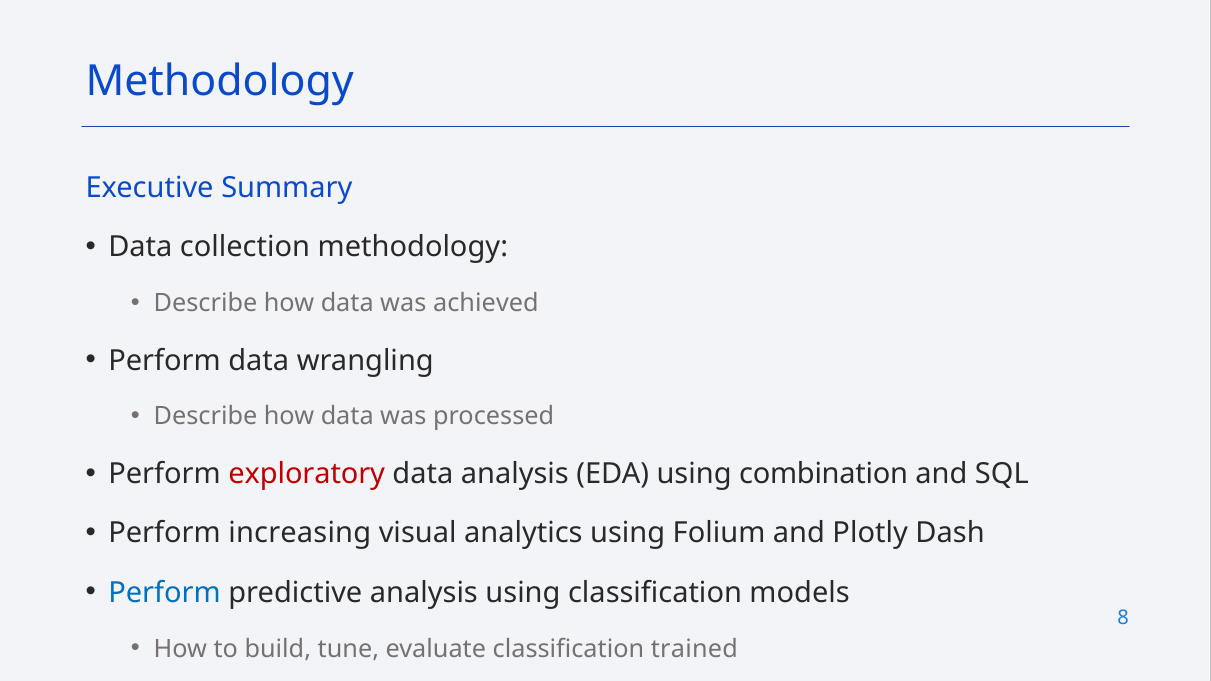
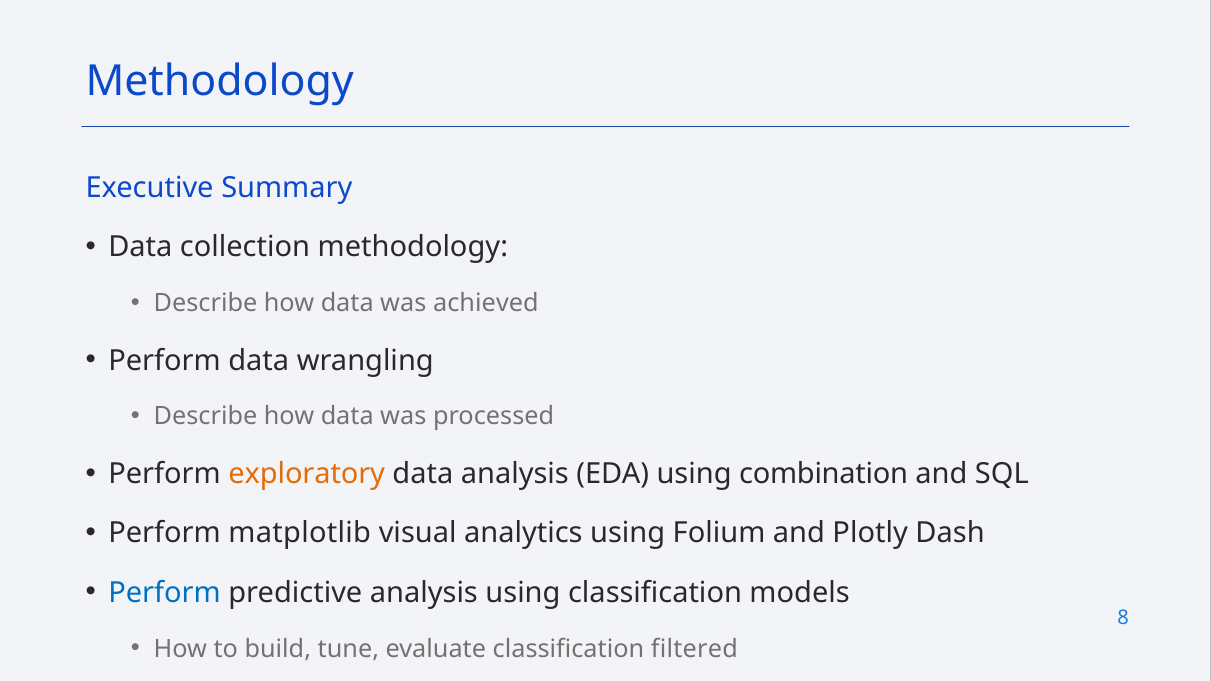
exploratory colour: red -> orange (307, 474)
increasing: increasing -> matplotlib (300, 533)
trained: trained -> filtered (694, 649)
